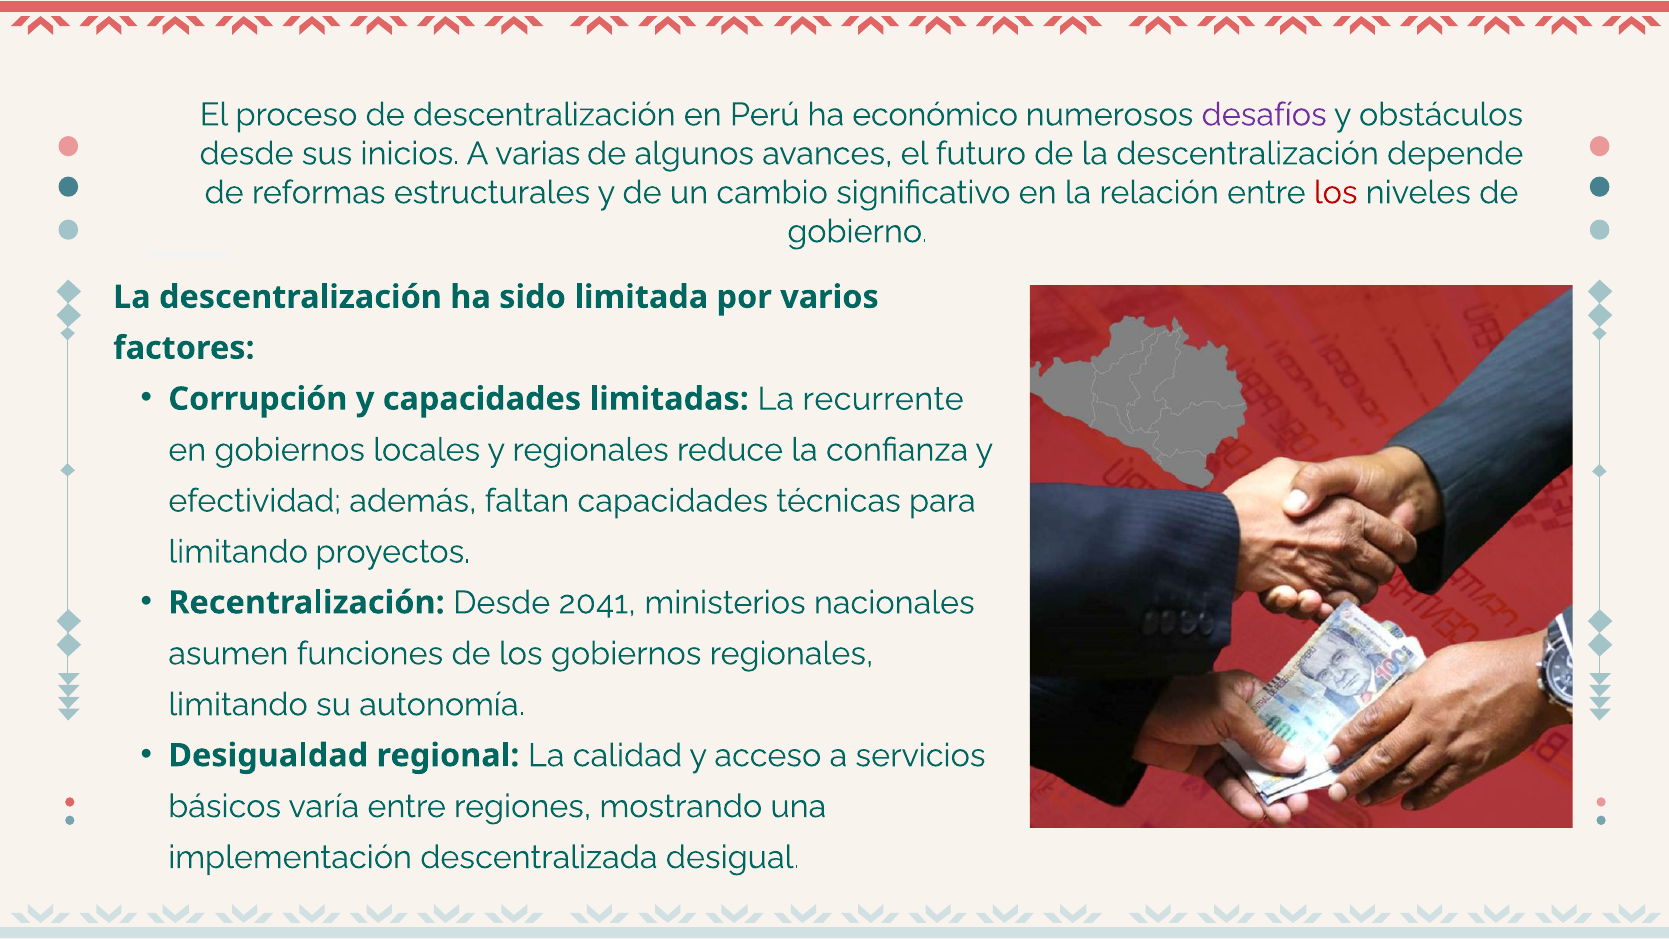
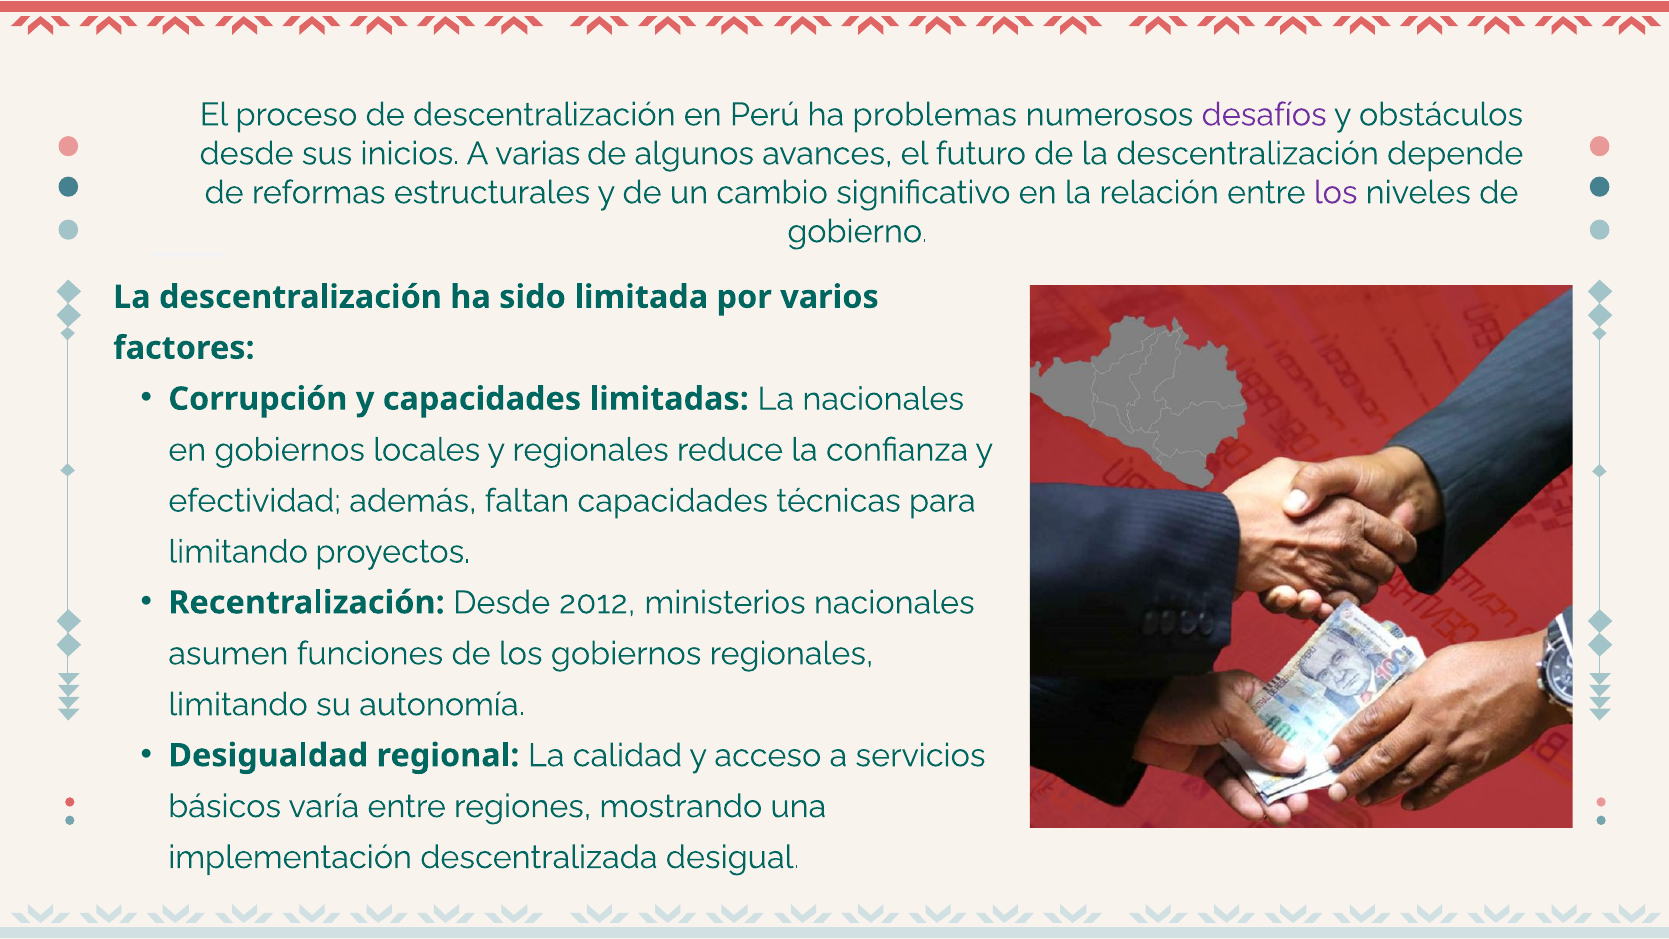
económico: económico -> problemas (935, 115)
los colour: red -> purple (1336, 193)
La recurrente: recurrente -> nacionales (883, 399)
2041: 2041 -> 2012 (597, 603)
